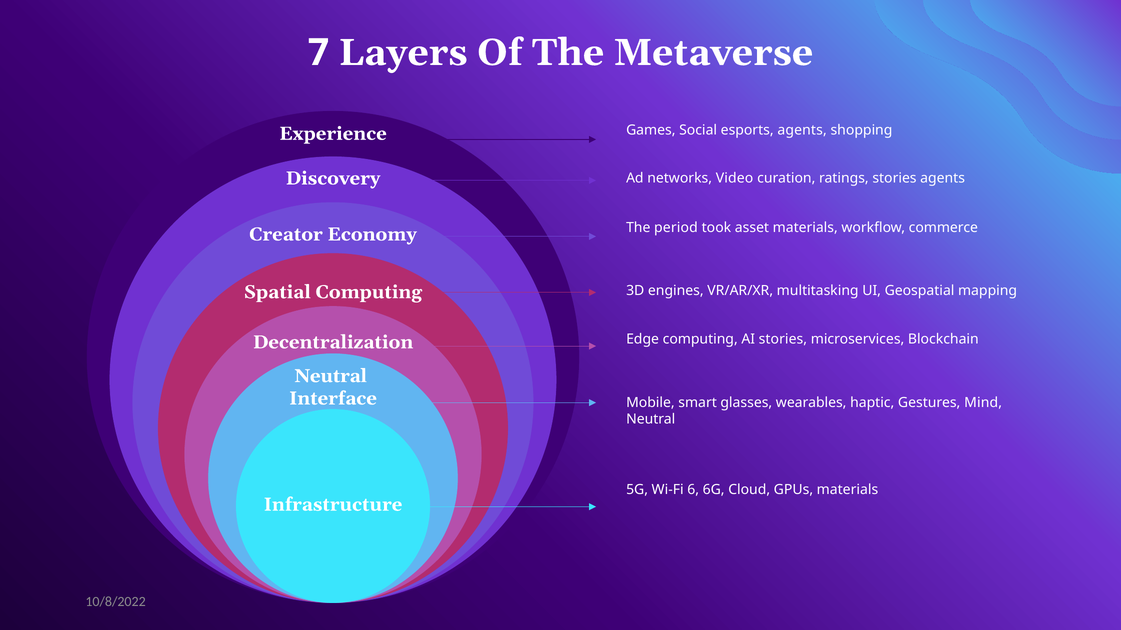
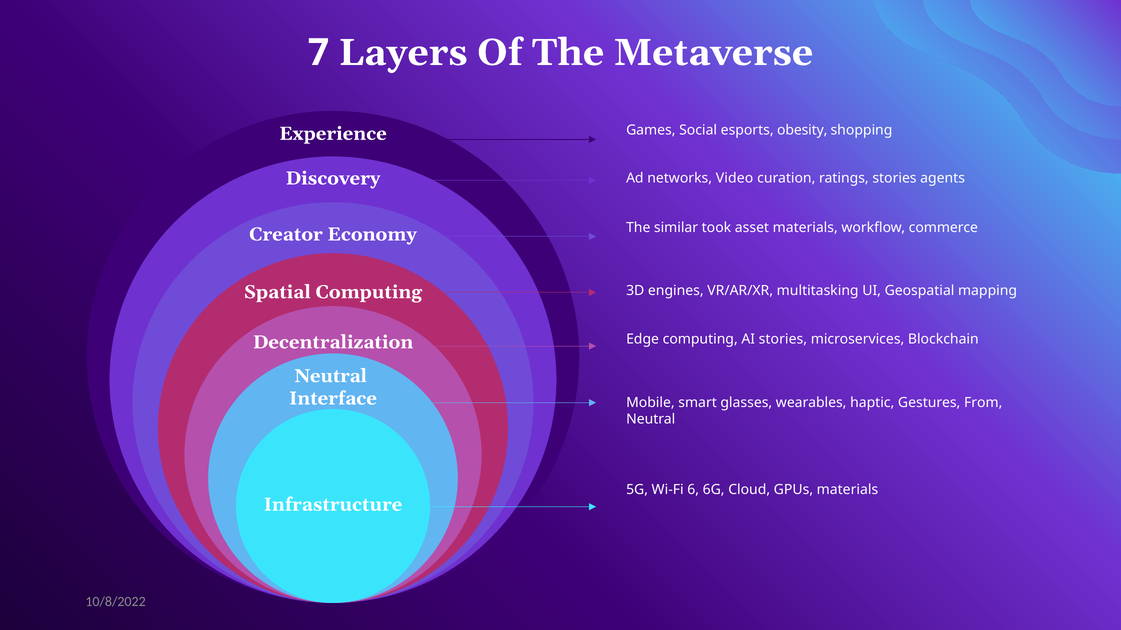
esports agents: agents -> obesity (802, 130)
period: period -> similar (676, 228)
Mind: Mind -> From (983, 403)
